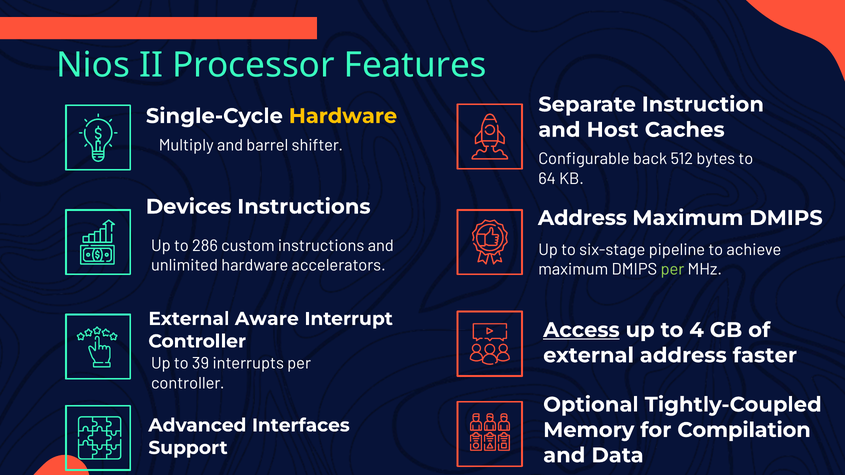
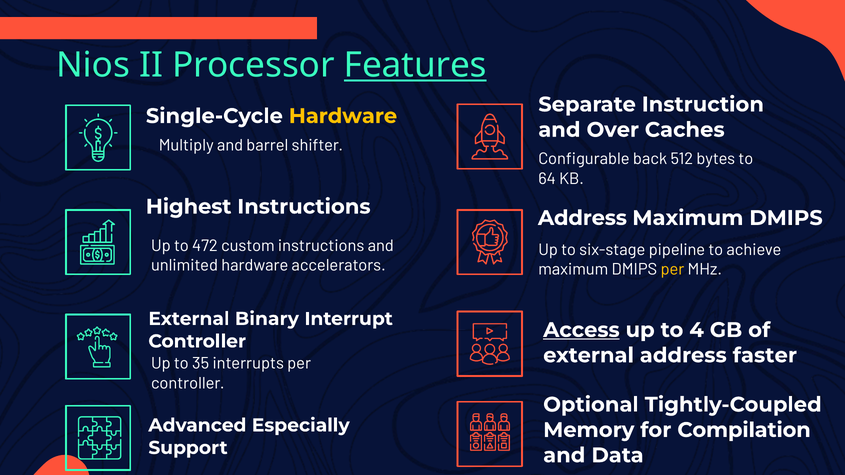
Features underline: none -> present (415, 65)
Host: Host -> Over (613, 130)
Devices: Devices -> Highest (189, 207)
286: 286 -> 472 (205, 246)
per colour: light green -> yellow (672, 270)
Aware: Aware -> Binary (267, 319)
39: 39 -> 35 (201, 364)
Interfaces: Interfaces -> Especially (301, 426)
